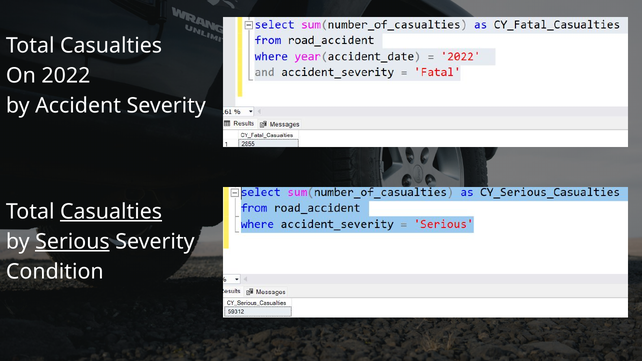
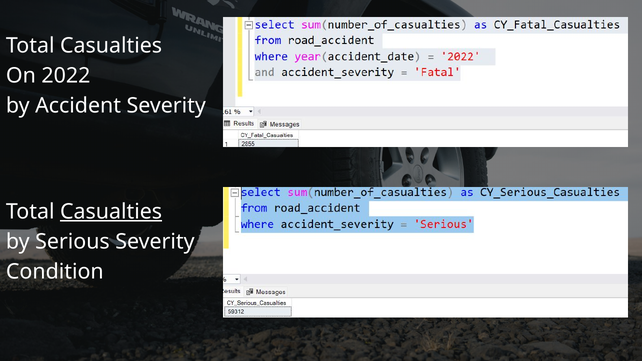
Serious underline: present -> none (72, 242)
